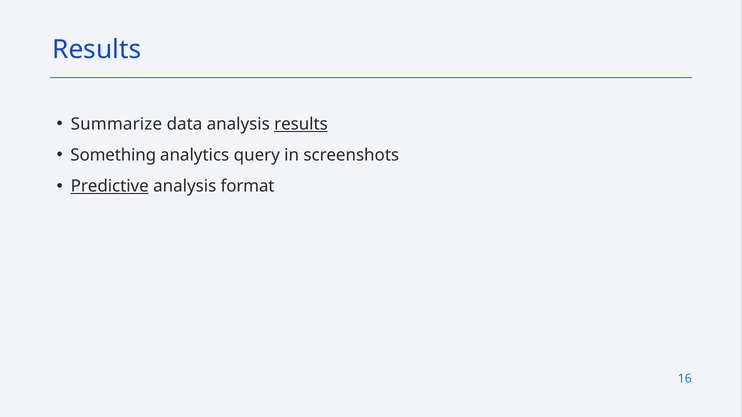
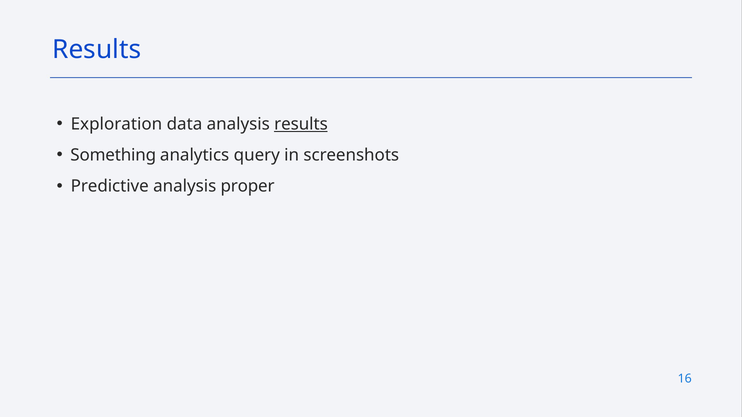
Summarize: Summarize -> Exploration (116, 124)
Predictive underline: present -> none (110, 187)
format: format -> proper (248, 187)
